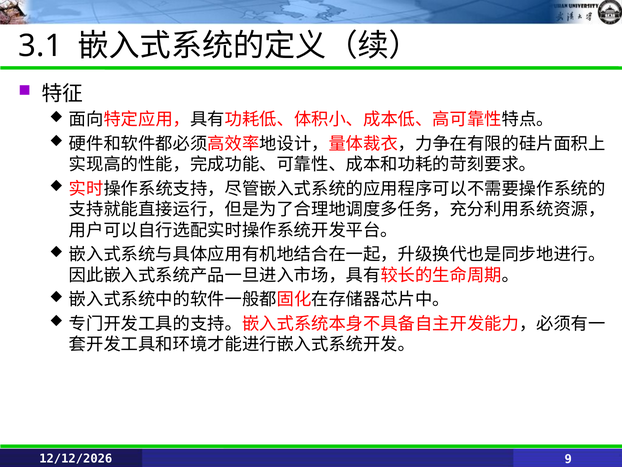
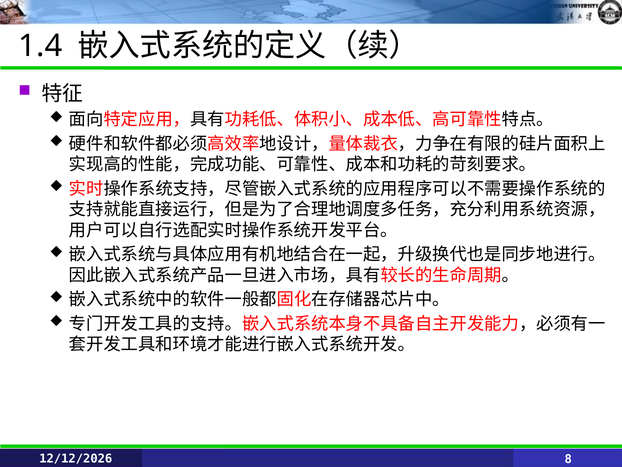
3.1: 3.1 -> 1.4 (40, 46)
9: 9 -> 8 (568, 459)
